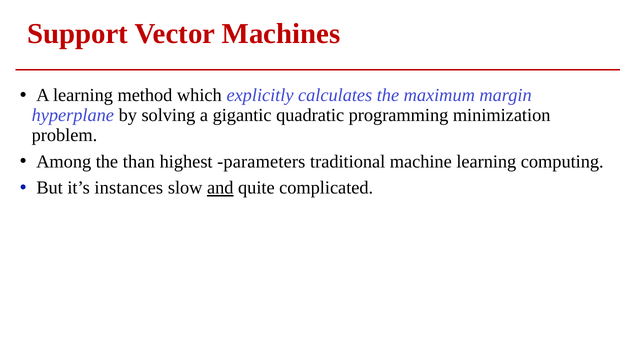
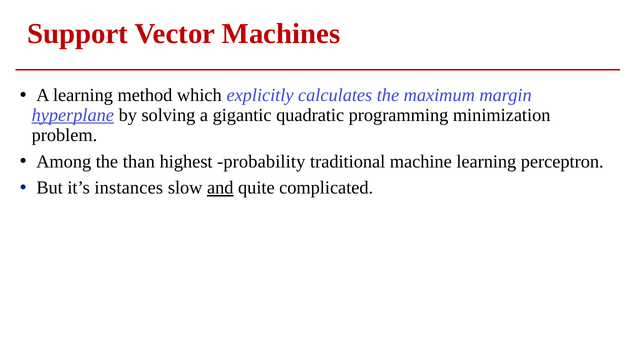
hyperplane underline: none -> present (73, 115)
parameters: parameters -> probability (261, 161)
computing: computing -> perceptron (562, 161)
